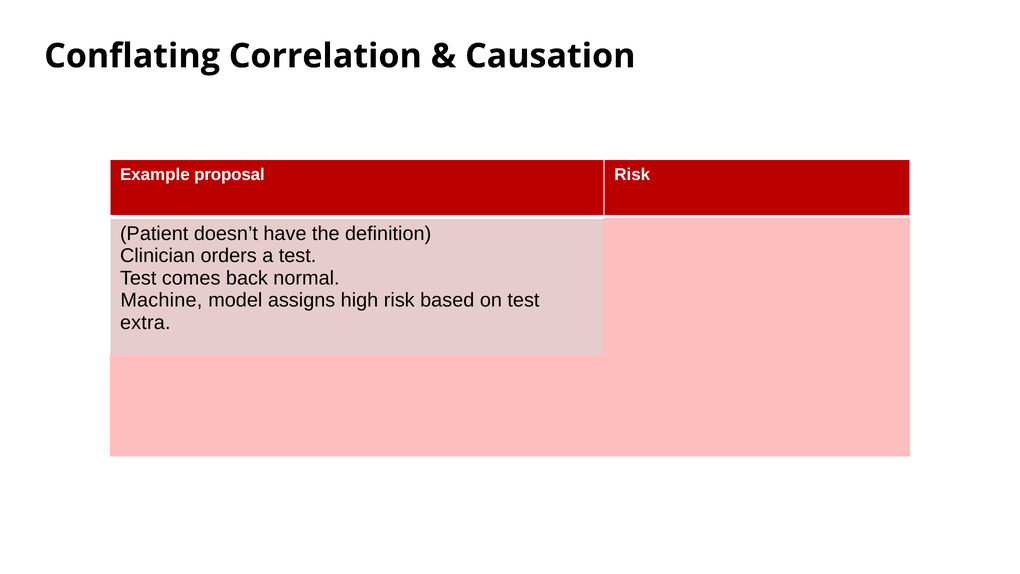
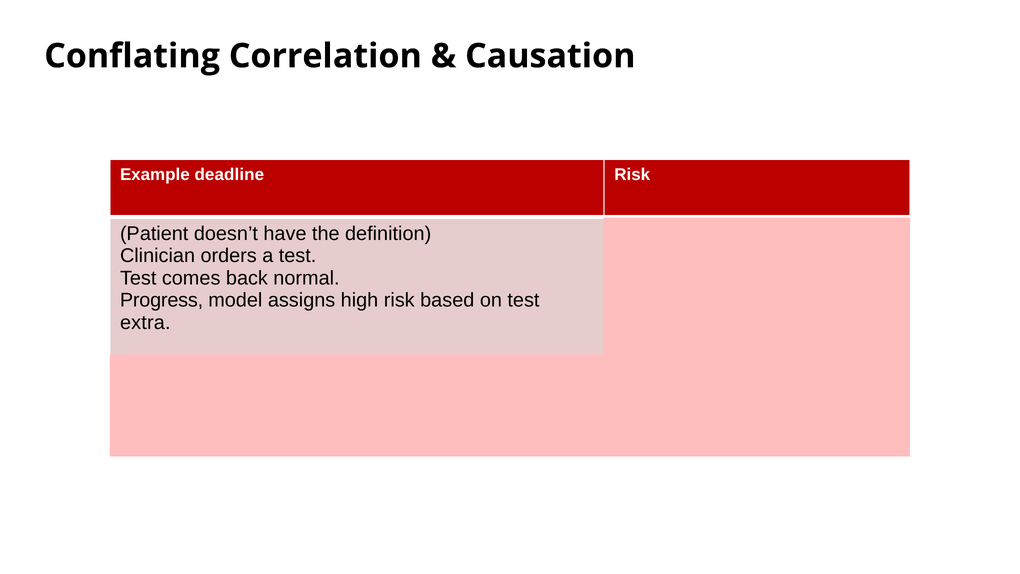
proposal: proposal -> deadline (229, 174)
Machine: Machine -> Progress (162, 300)
